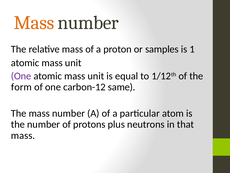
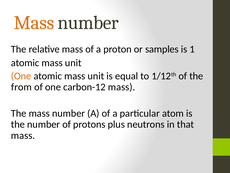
One colour: purple -> orange (21, 76)
form: form -> from (21, 87)
carbon-12 same: same -> mass (122, 87)
